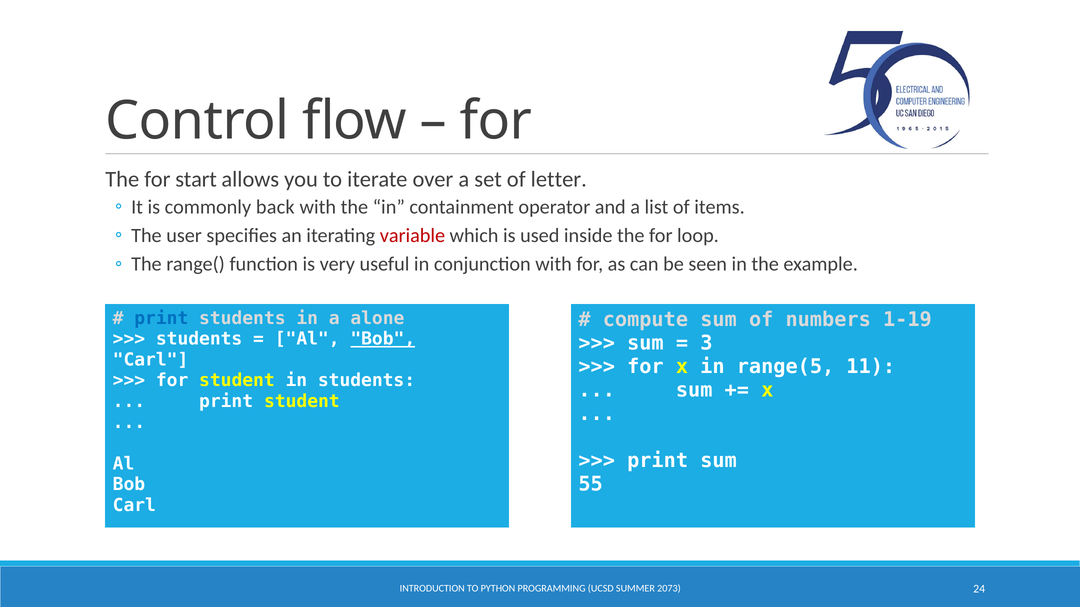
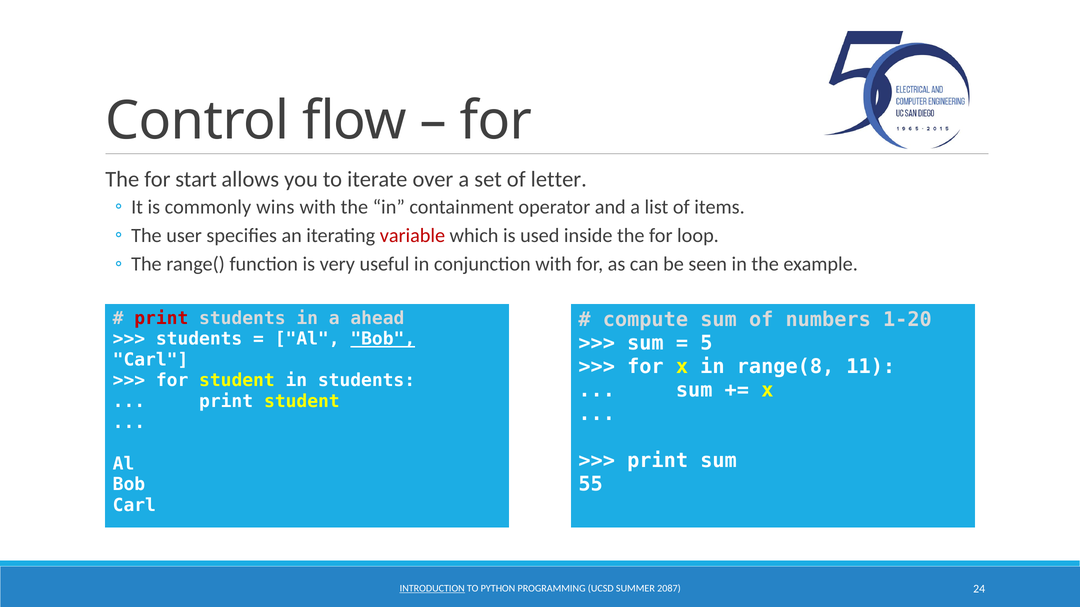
back: back -> wins (275, 207)
print colour: blue -> red (161, 318)
alone: alone -> ahead (377, 318)
1-19: 1-19 -> 1-20 (907, 320)
3: 3 -> 5 (706, 343)
range(5: range(5 -> range(8 (786, 367)
INTRODUCTION underline: none -> present (432, 589)
2073: 2073 -> 2087 (669, 589)
